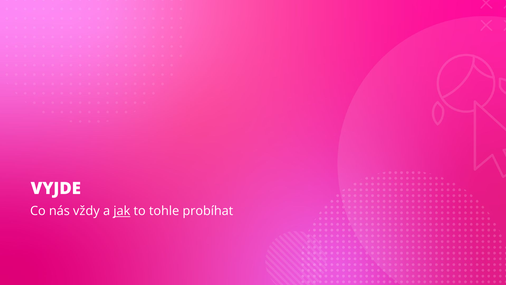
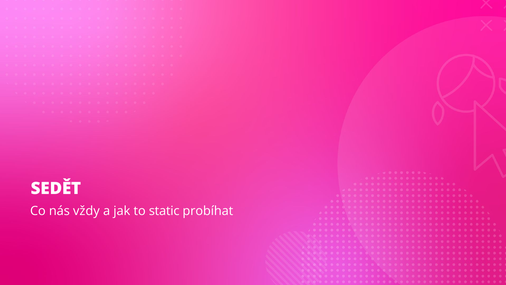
VYJDE: VYJDE -> SEDĚT (56, 188)
jak underline: present -> none (122, 211)
tohle: tohle -> static (164, 211)
